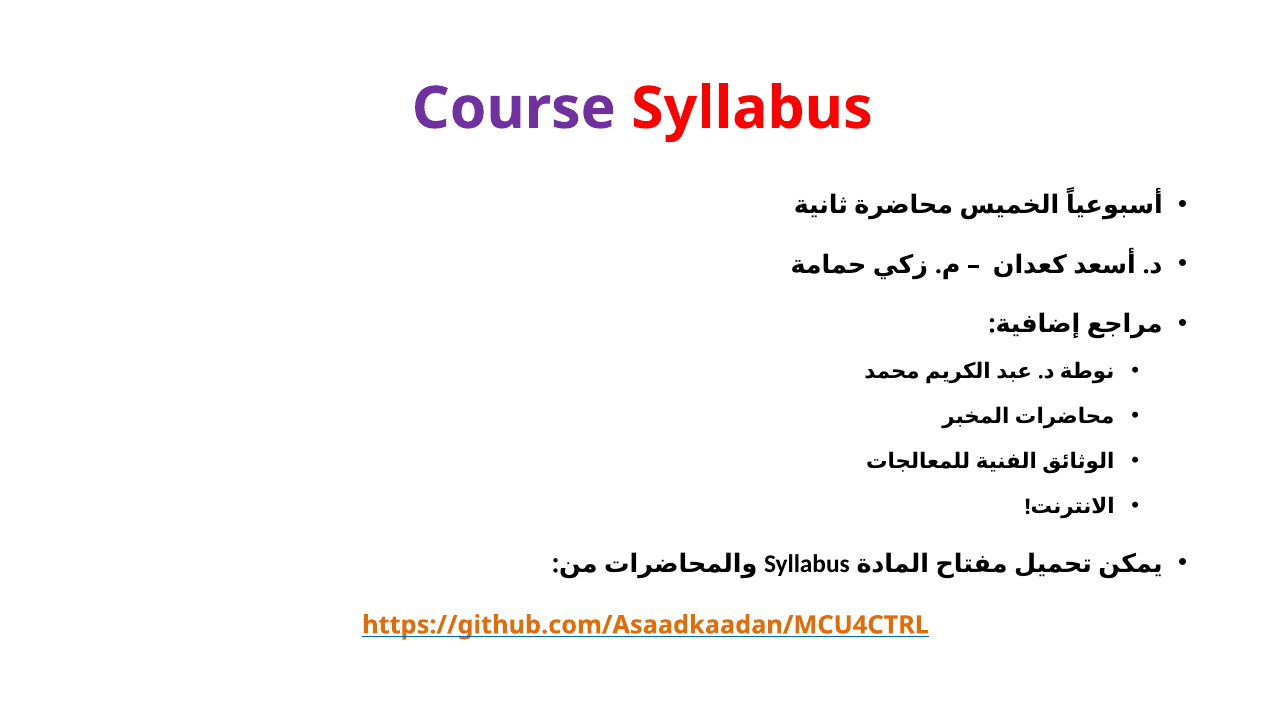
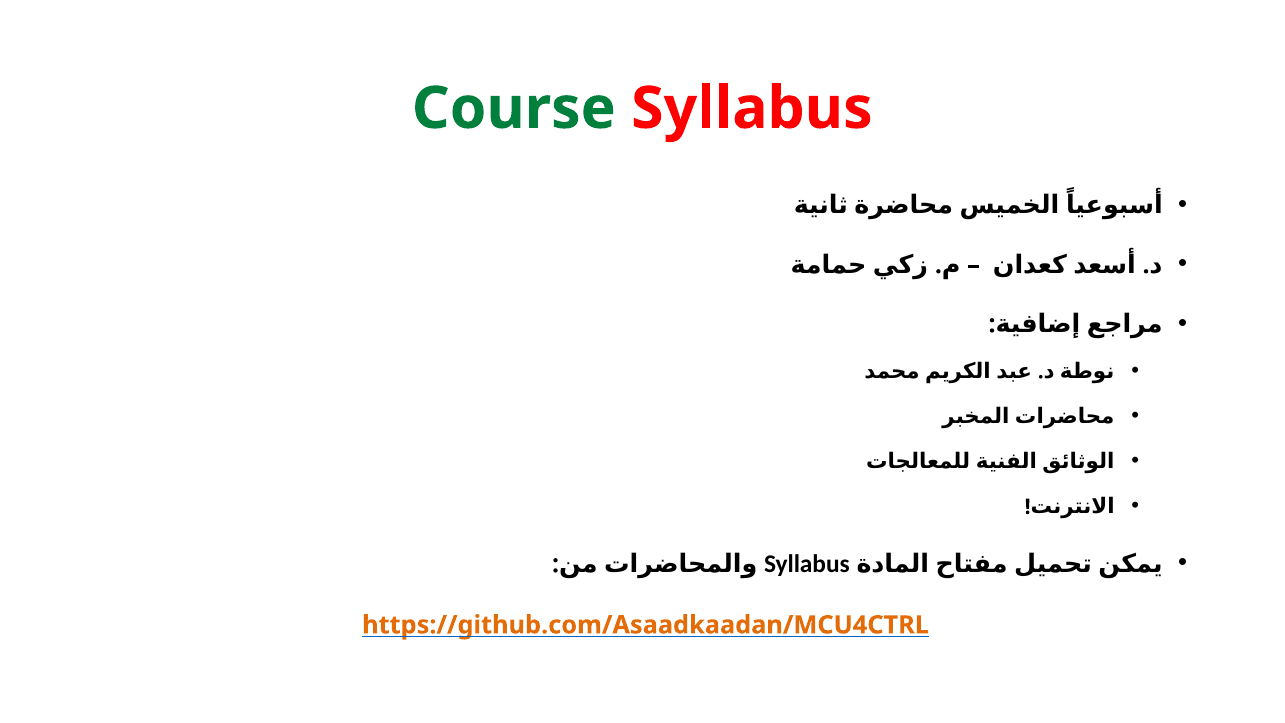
Course colour: purple -> green (514, 109)
